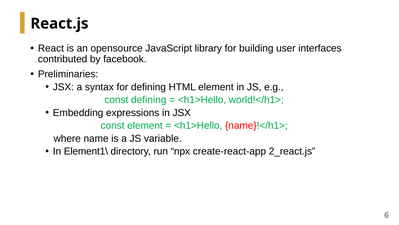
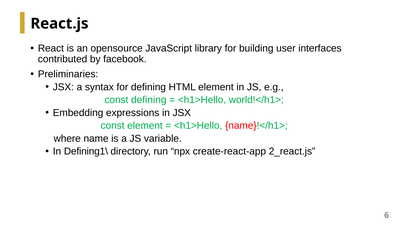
Element1\: Element1\ -> Defining1\ (86, 151)
